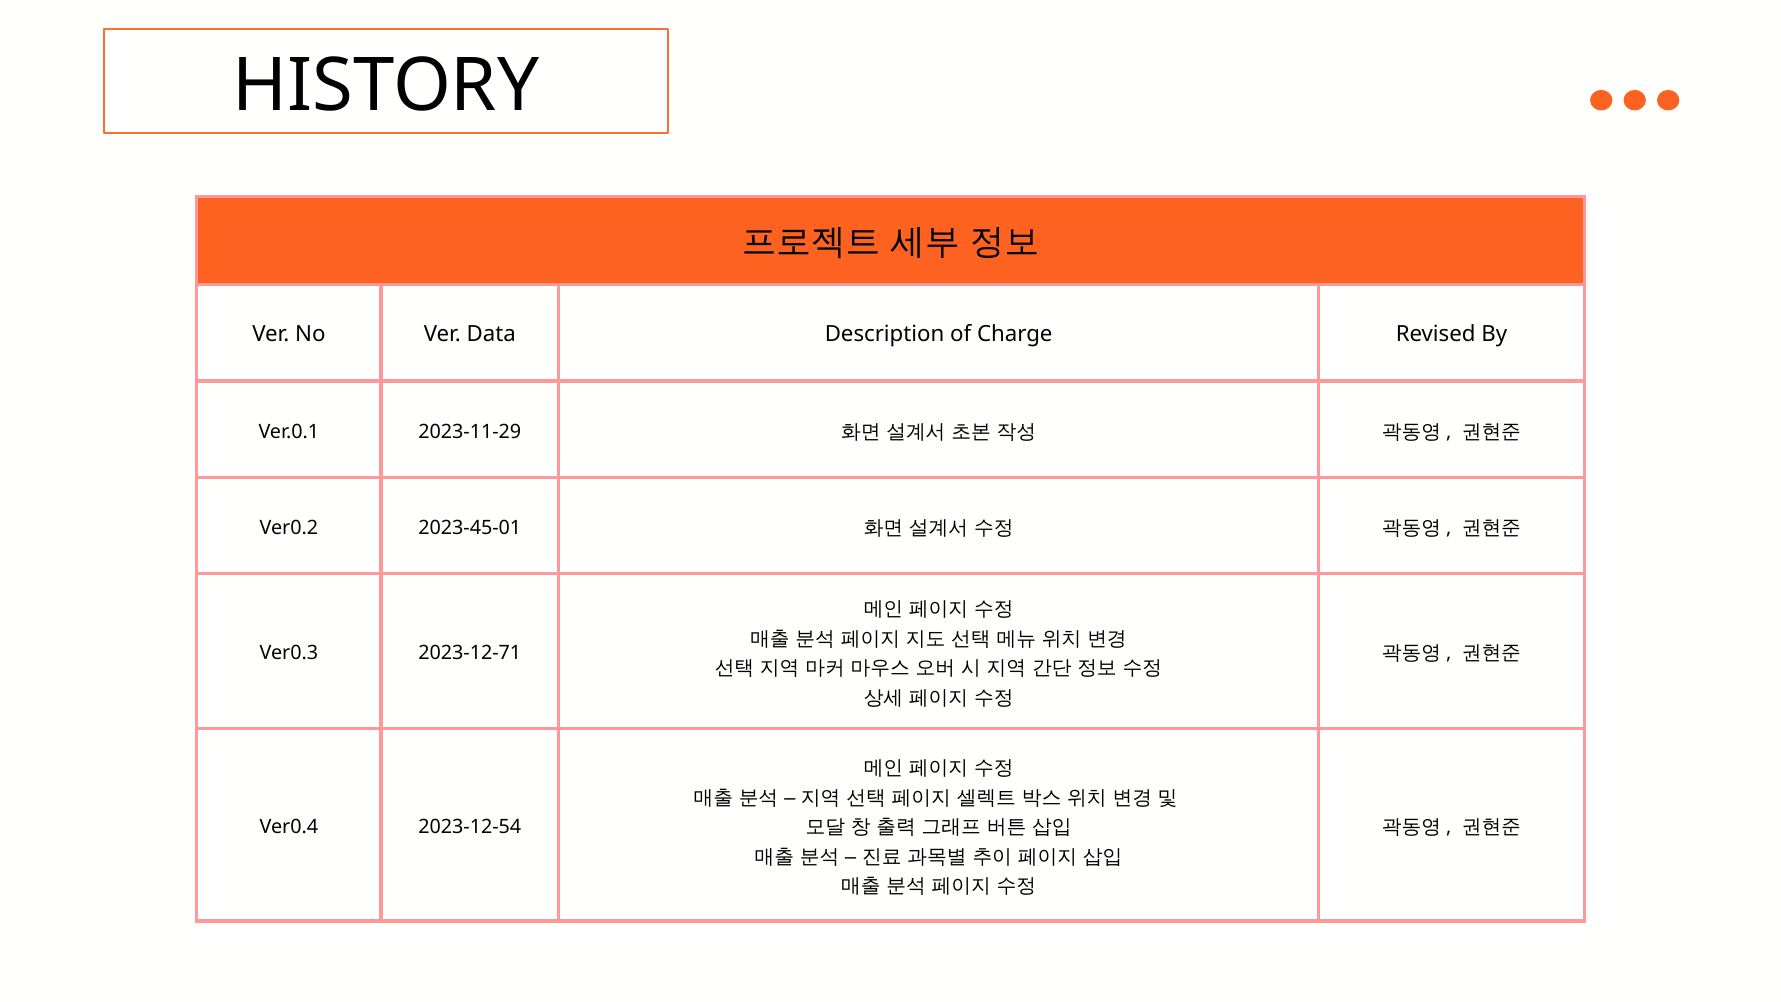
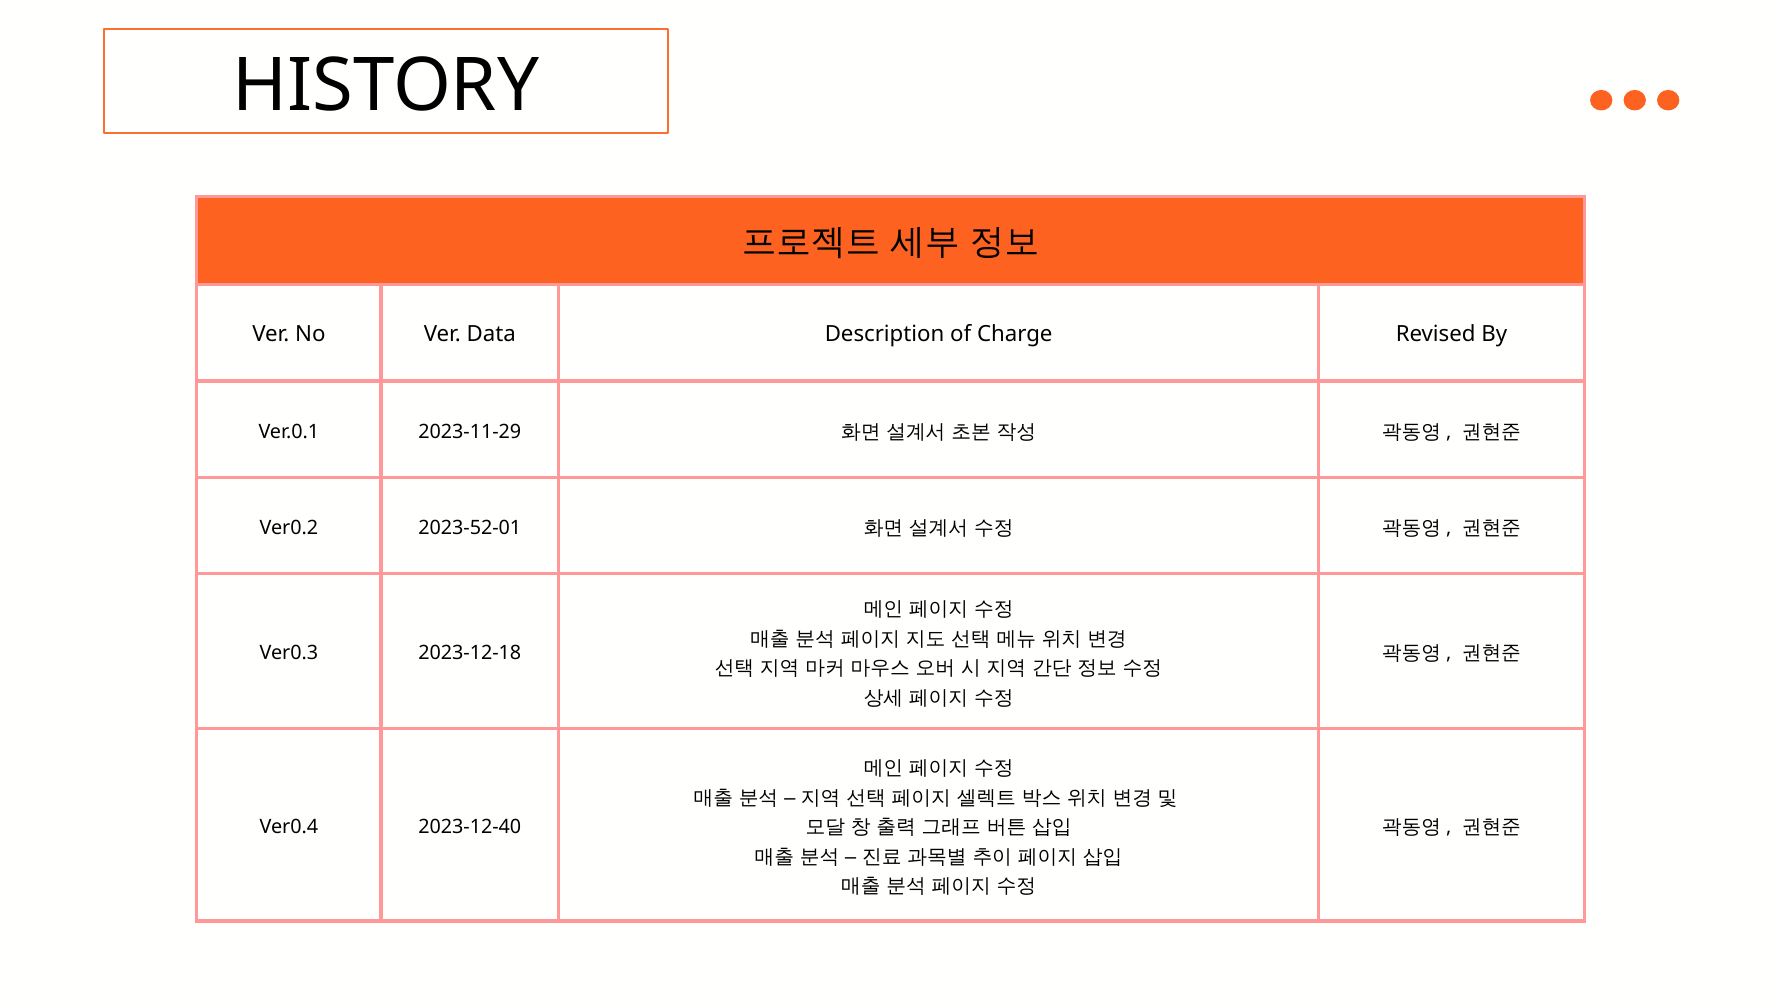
2023-45-01: 2023-45-01 -> 2023-52-01 (470, 528)
2023-12-71: 2023-12-71 -> 2023-12-18 (470, 653)
2023-12-54: 2023-12-54 -> 2023-12-40 (470, 827)
